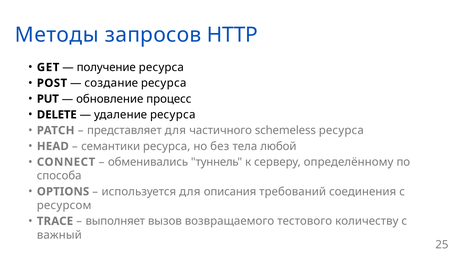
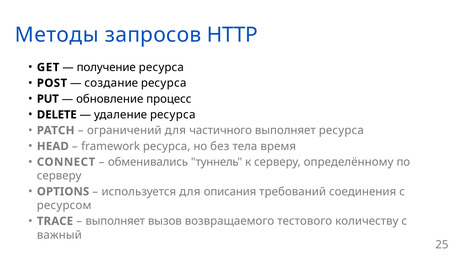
представляет: представляет -> ограничений (124, 130)
частичного schemeless: schemeless -> выполняет (285, 130)
семантики: семантики -> framework (111, 146)
любой: любой -> время (278, 146)
способа: способа -> серверу (59, 176)
